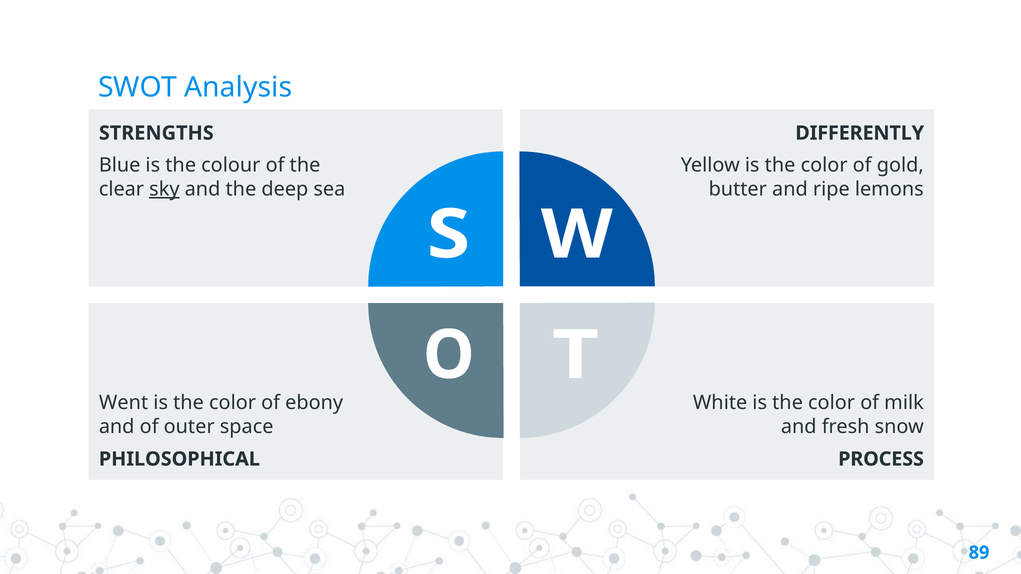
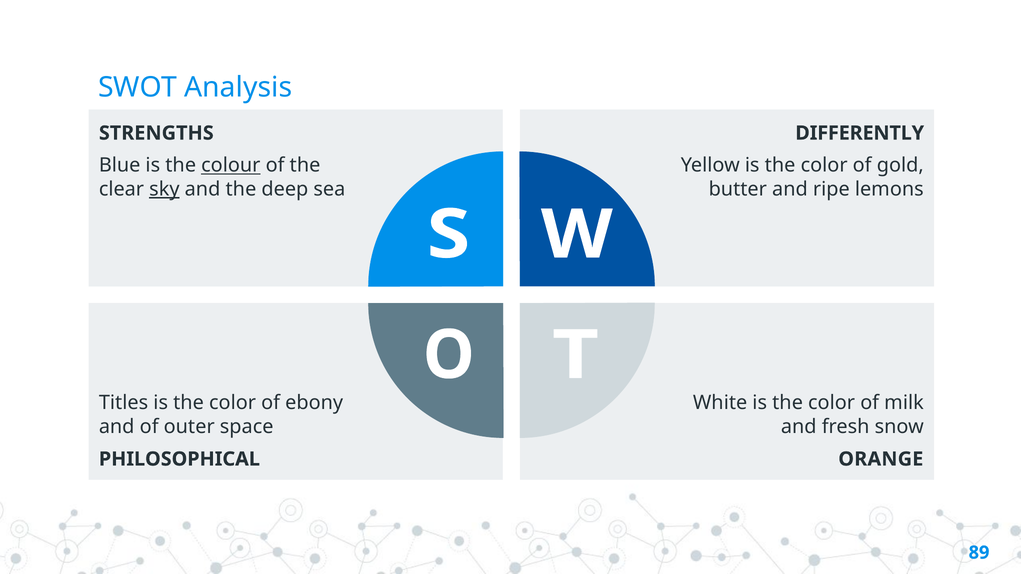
colour underline: none -> present (231, 166)
Went: Went -> Titles (124, 403)
PROCESS: PROCESS -> ORANGE (881, 459)
